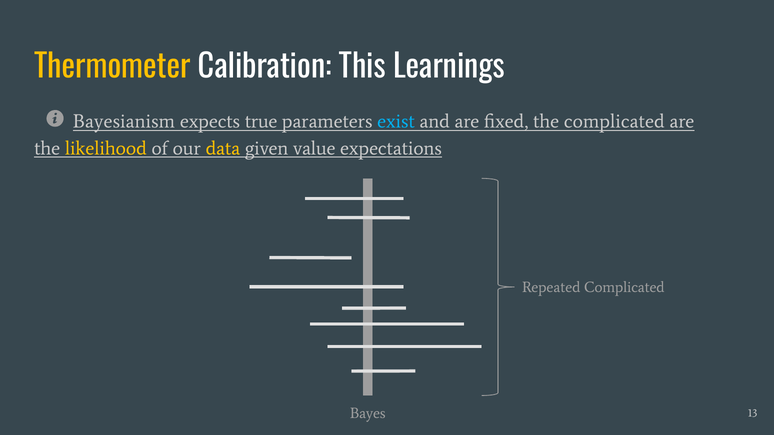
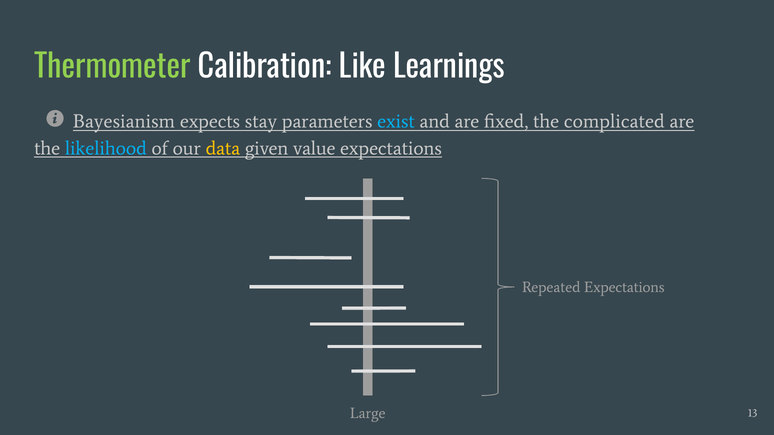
Thermometer colour: yellow -> light green (112, 67)
This: This -> Like (362, 67)
true: true -> stay (261, 122)
likelihood colour: yellow -> light blue (106, 148)
Repeated Complicated: Complicated -> Expectations (624, 288)
Bayes: Bayes -> Large (368, 414)
